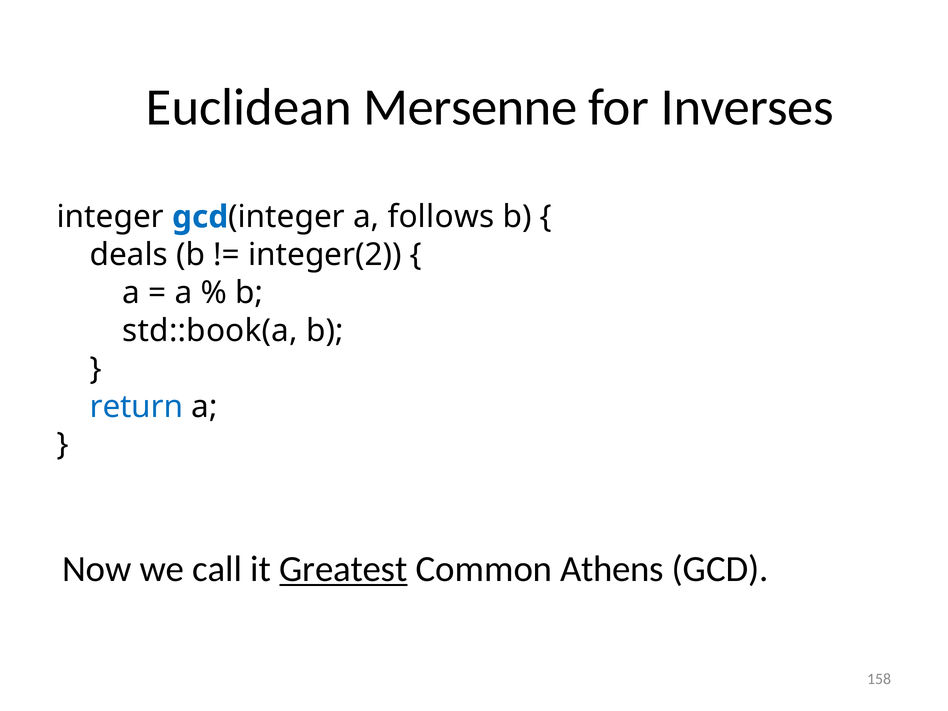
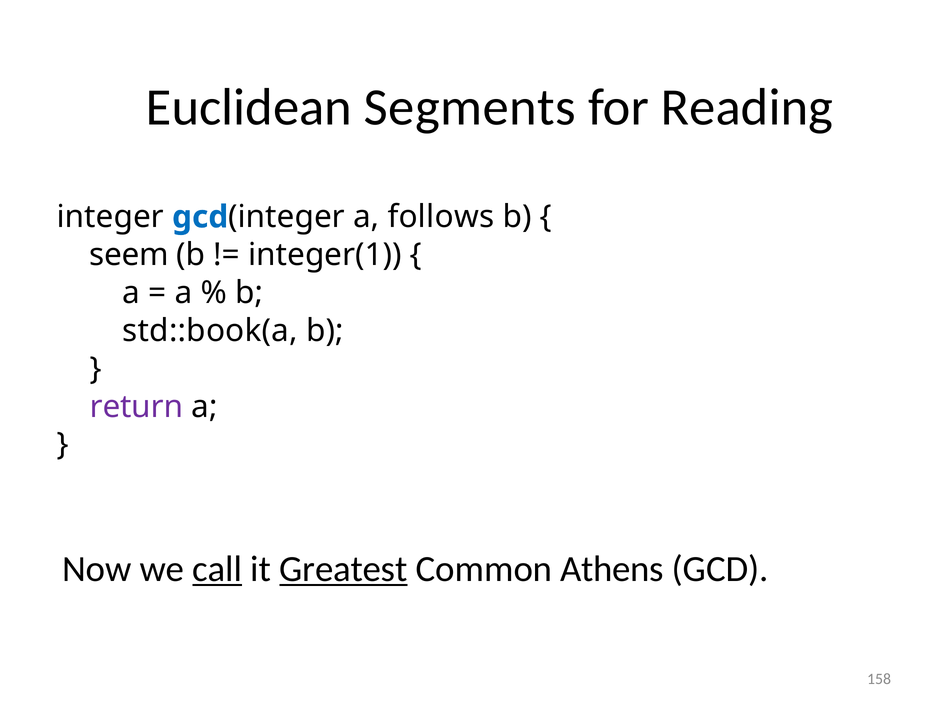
Mersenne: Mersenne -> Segments (470, 107)
Inverses: Inverses -> Reading (747, 107)
deals: deals -> seem (129, 255)
integer(2: integer(2 -> integer(1 (325, 255)
return colour: blue -> purple (136, 407)
call underline: none -> present (217, 569)
